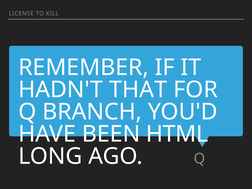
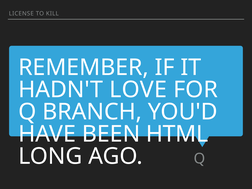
THAT: THAT -> LOVE (138, 90)
